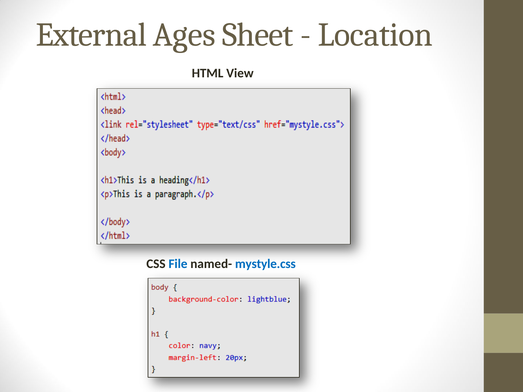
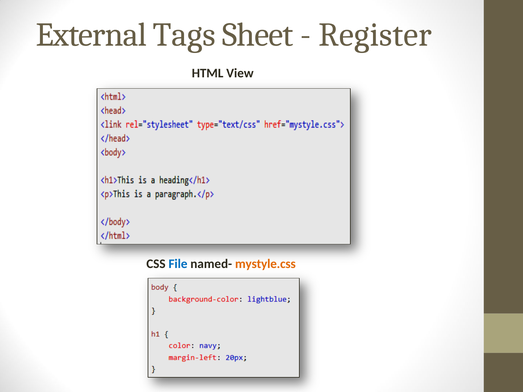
Ages: Ages -> Tags (184, 35)
Location: Location -> Register (375, 35)
mystyle.css colour: blue -> orange (265, 264)
